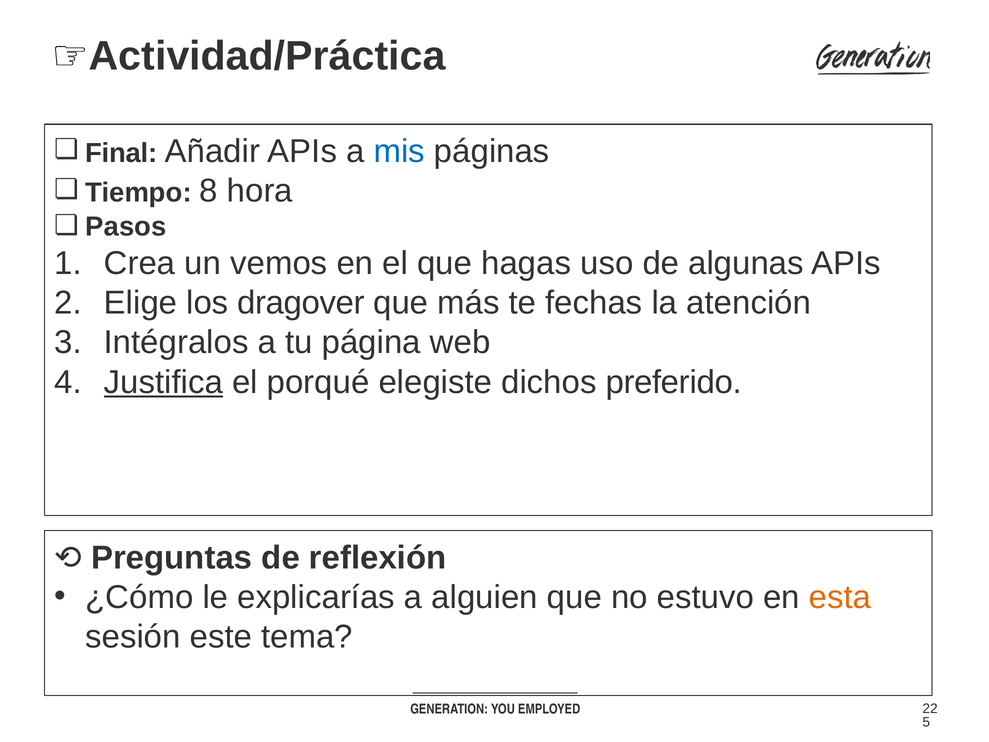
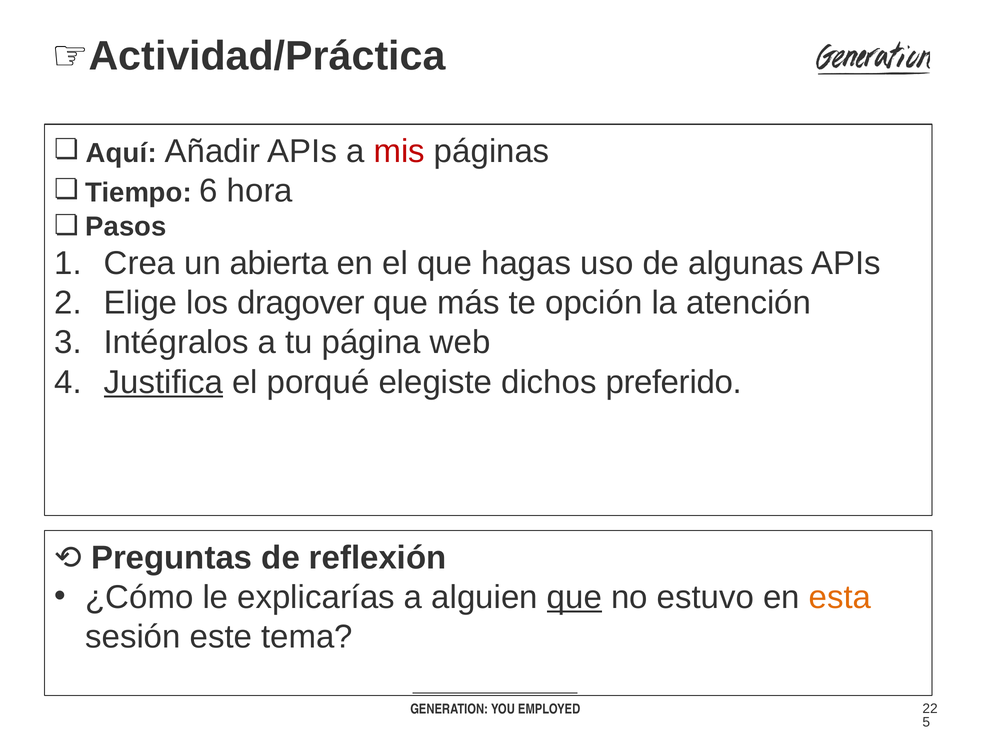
Final: Final -> Aquí (121, 153)
mis colour: blue -> red (399, 151)
8: 8 -> 6 (209, 191)
vemos: vemos -> abierta (279, 263)
fechas: fechas -> opción (594, 303)
que underline: none -> present (574, 597)
